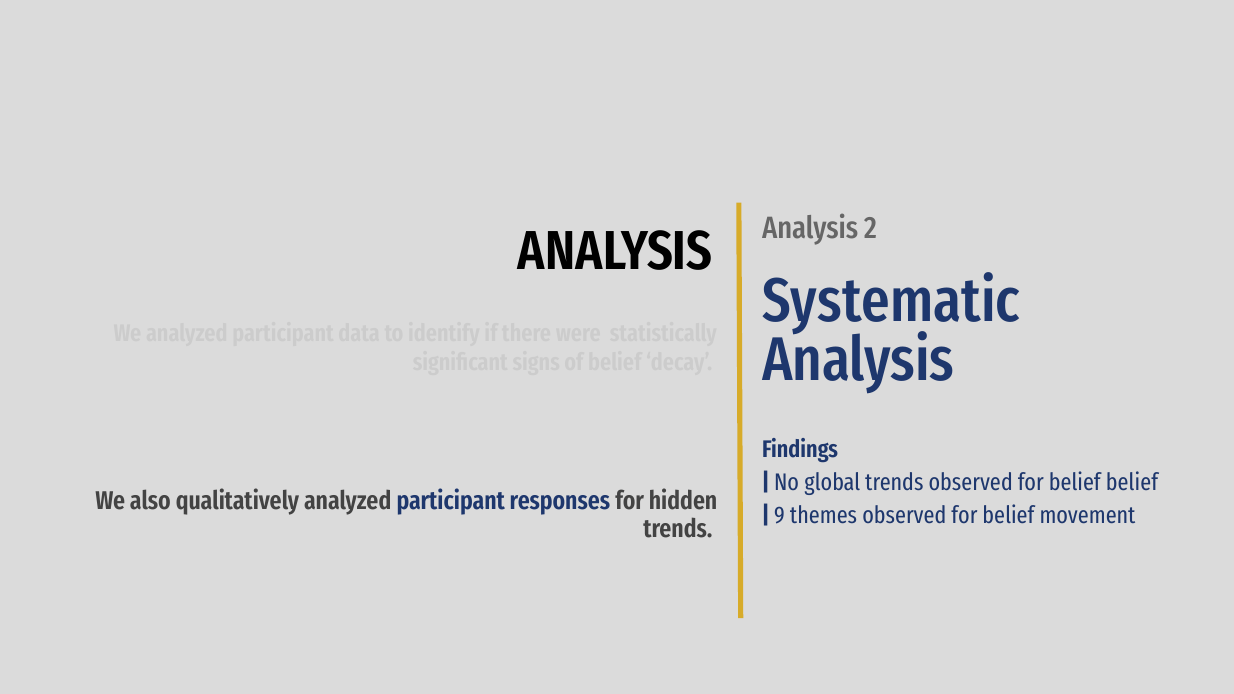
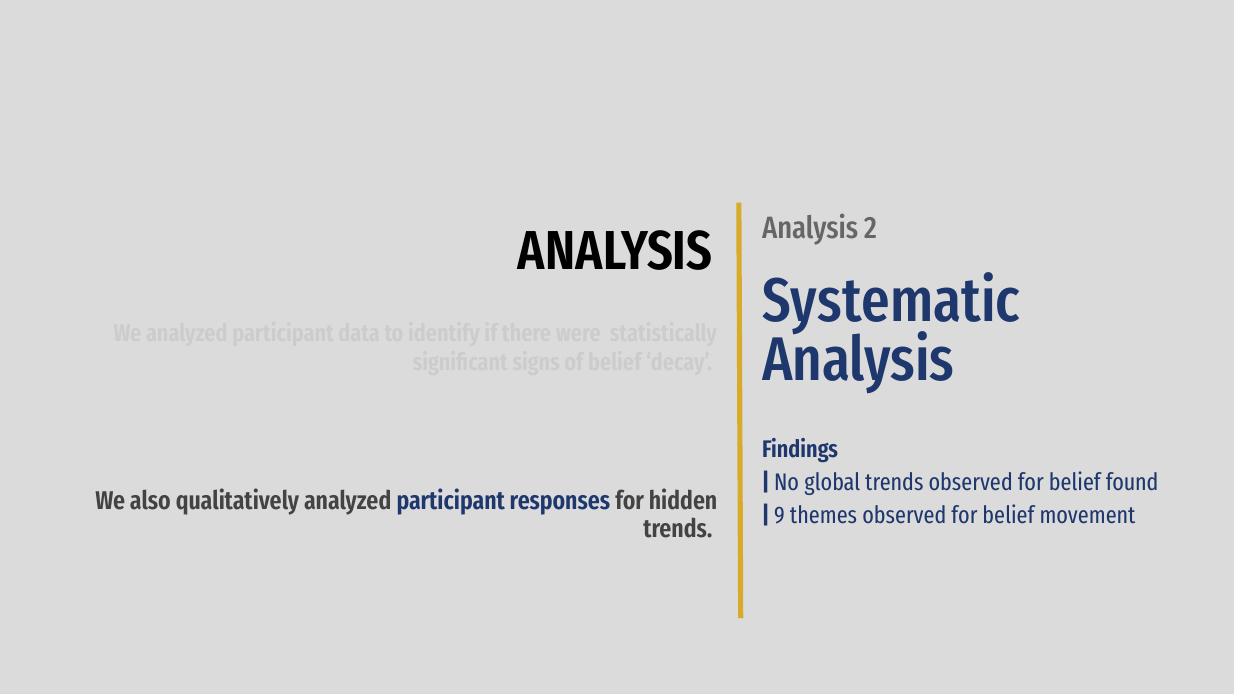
belief belief: belief -> found (1132, 483)
